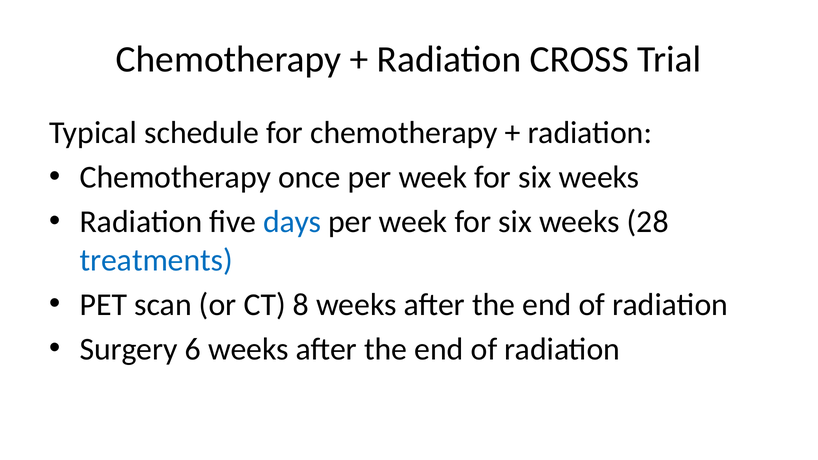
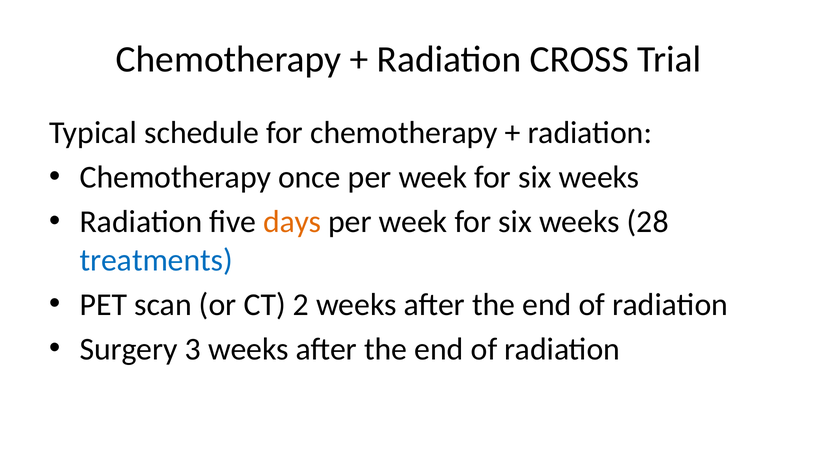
days colour: blue -> orange (292, 222)
8: 8 -> 2 (301, 305)
6: 6 -> 3 (193, 349)
